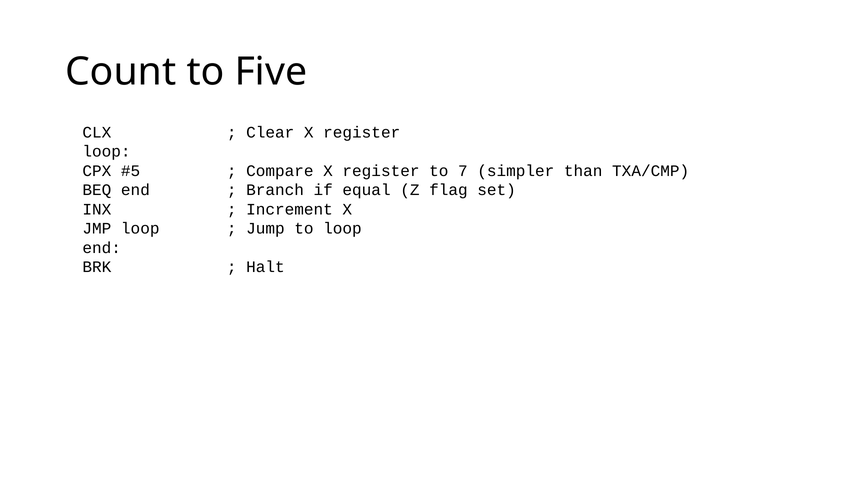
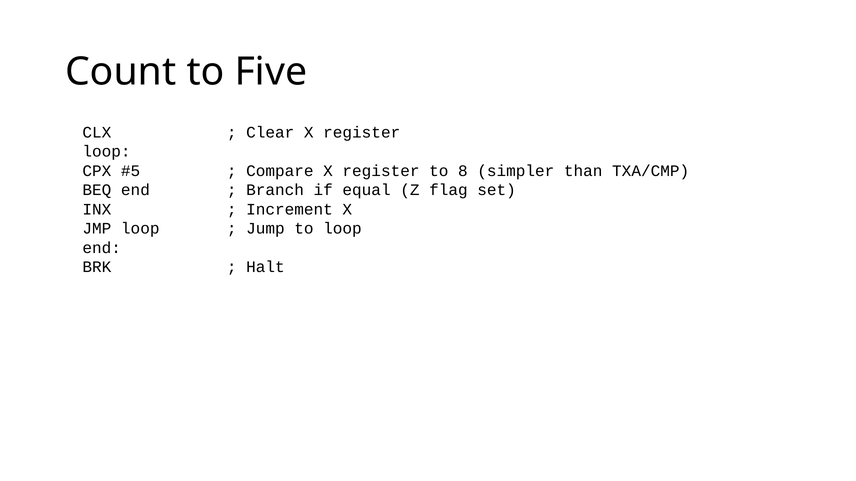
7: 7 -> 8 (463, 171)
